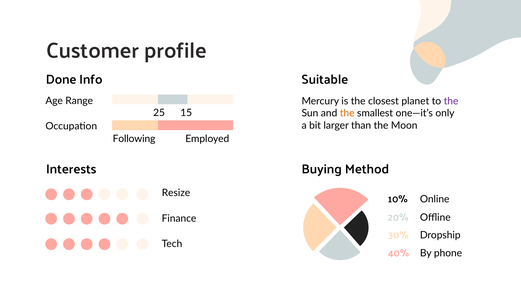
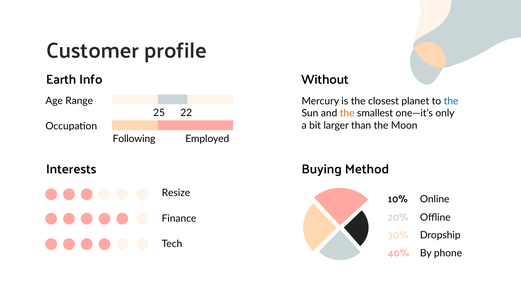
Done: Done -> Earth (61, 79)
Suitable: Suitable -> Without (325, 79)
the colour: purple -> blue (451, 101)
15: 15 -> 22 (186, 113)
